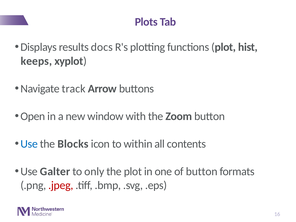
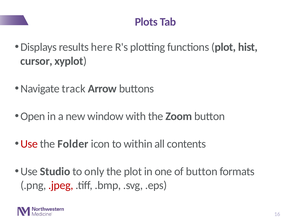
docs: docs -> here (102, 47)
keeps: keeps -> cursor (36, 61)
Use colour: blue -> red (29, 144)
Blocks: Blocks -> Folder (73, 144)
Galter: Galter -> Studio (55, 172)
